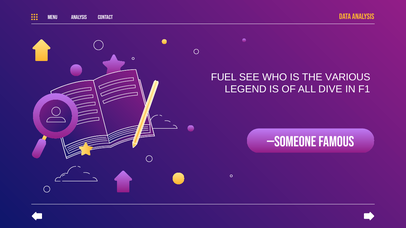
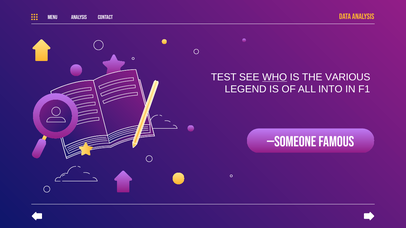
FUEL: FUEL -> TEST (224, 77)
WHO underline: none -> present (275, 77)
DIVE: DIVE -> INTO (330, 89)
